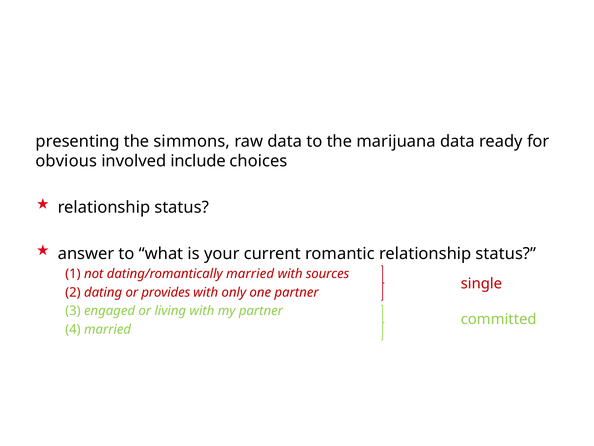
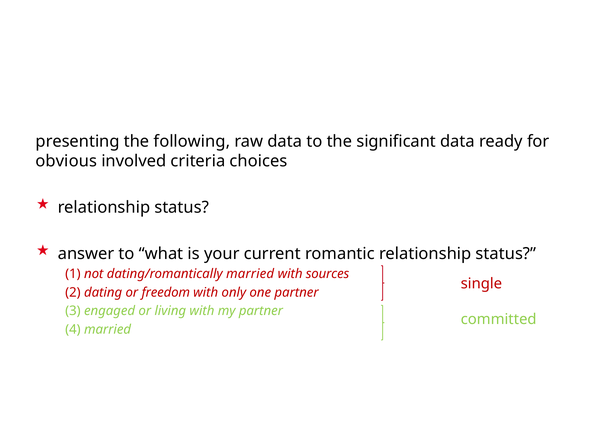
simmons: simmons -> following (192, 141)
marijuana: marijuana -> significant (396, 141)
include: include -> criteria (198, 161)
provides: provides -> freedom (166, 292)
